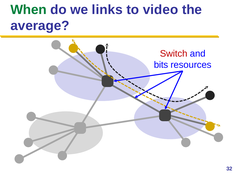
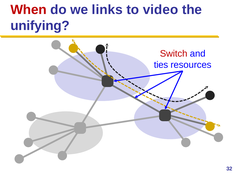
When colour: green -> red (29, 10)
average: average -> unifying (40, 26)
bits: bits -> ties (161, 65)
